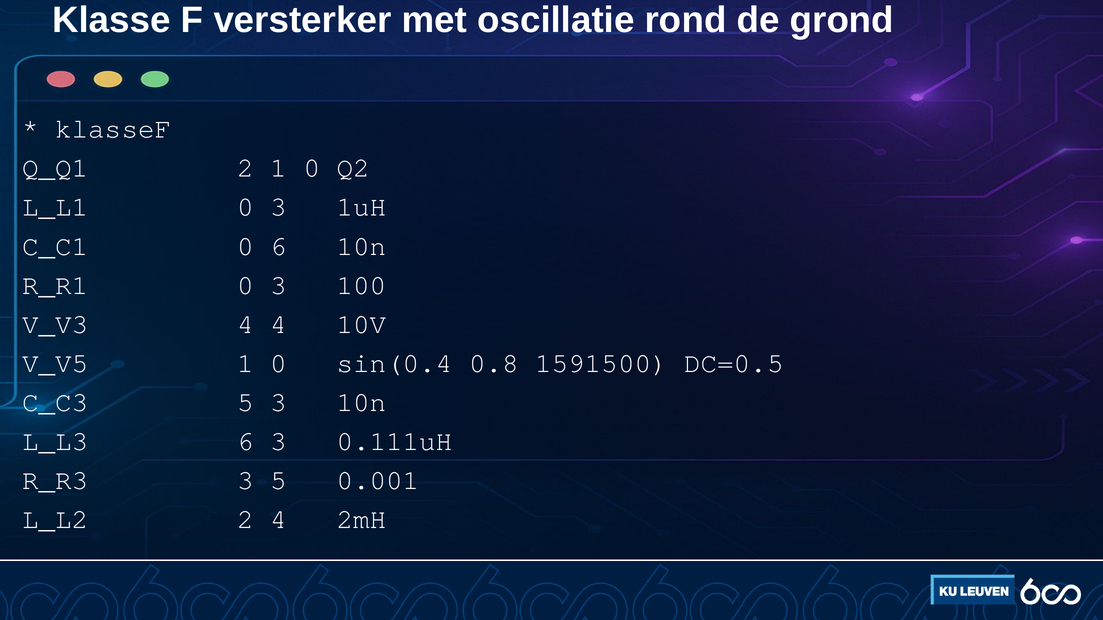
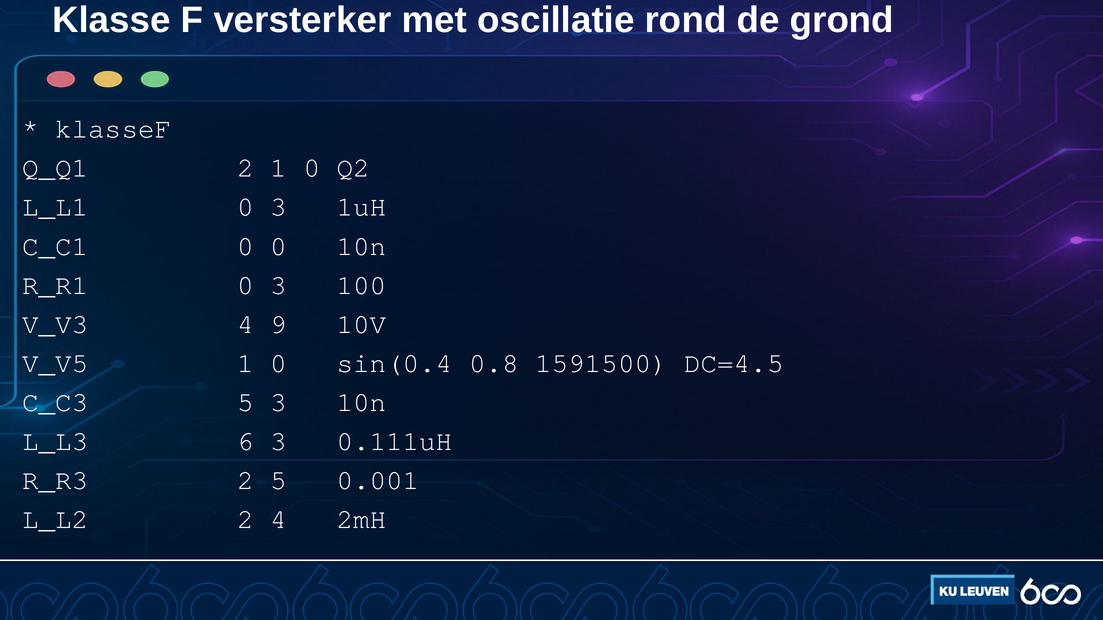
0 6: 6 -> 0 (279, 246)
4 4: 4 -> 9 (279, 324)
DC=0.5: DC=0.5 -> DC=4.5 (734, 363)
R_R3 3: 3 -> 2 (246, 481)
